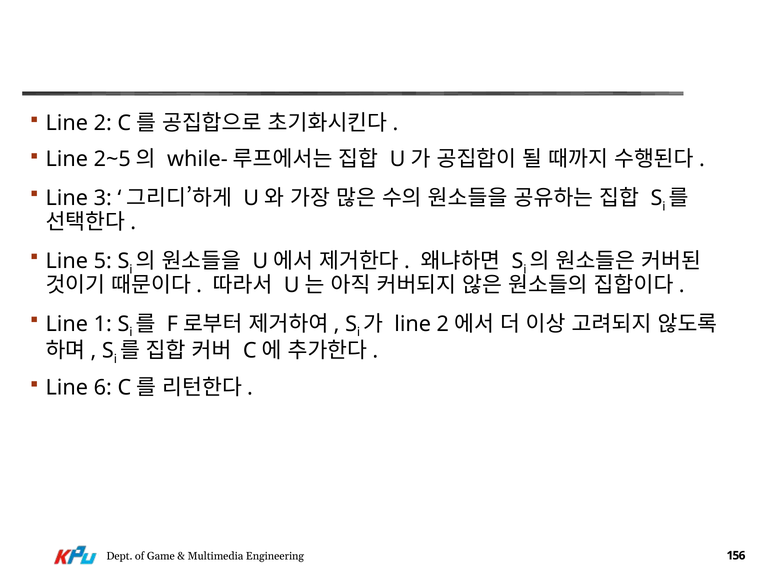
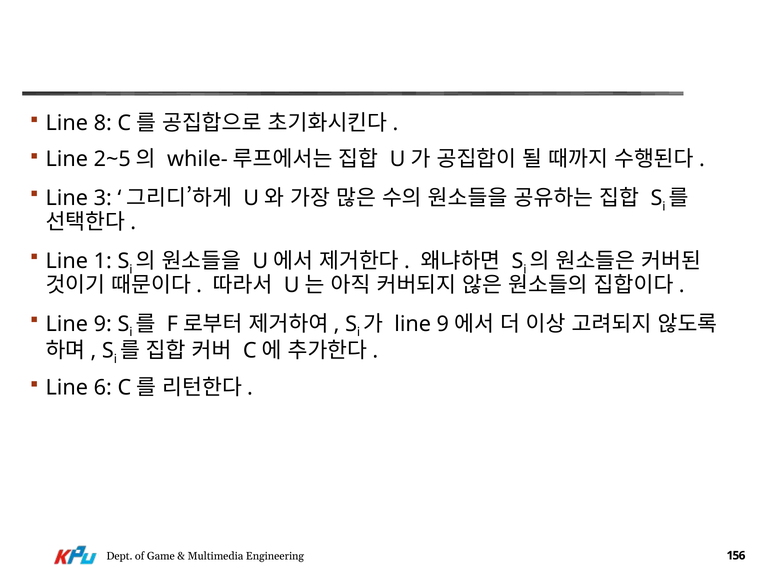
2: 2 -> 8 (103, 123)
5: 5 -> 1 (103, 261)
1: 1 -> 9 (103, 324)
2: 2 -> 9 (443, 324)
